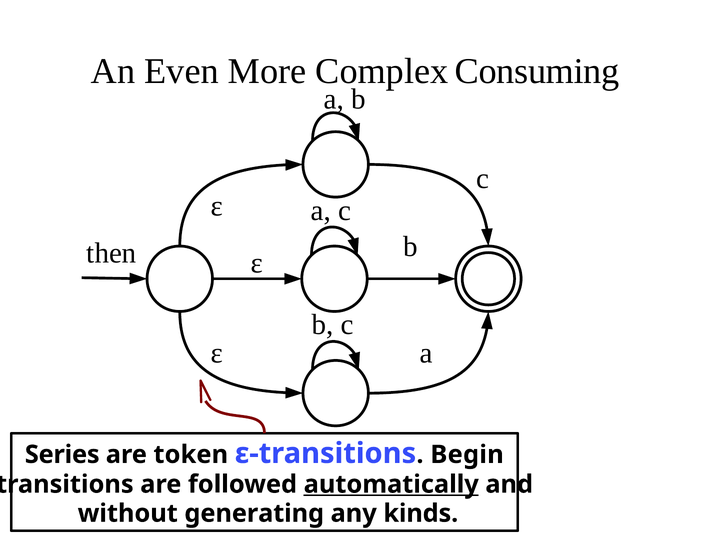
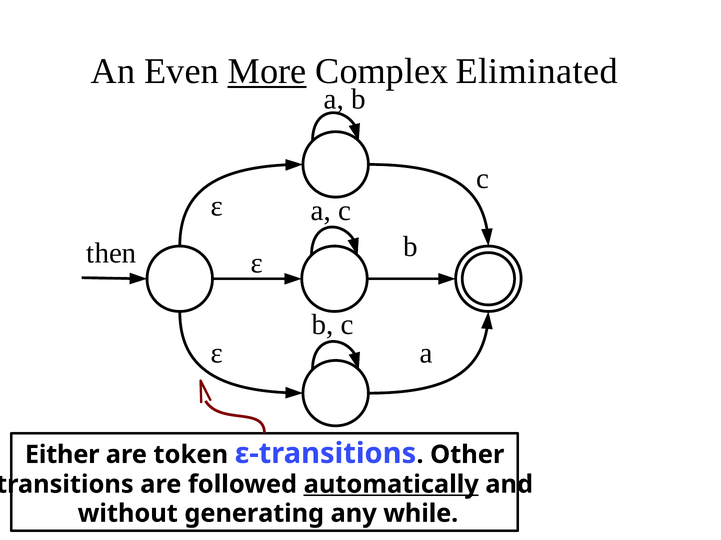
More underline: none -> present (267, 72)
Consuming: Consuming -> Eliminated (537, 72)
Series: Series -> Either (62, 455)
Begin: Begin -> Other (467, 455)
kinds: kinds -> while (421, 514)
